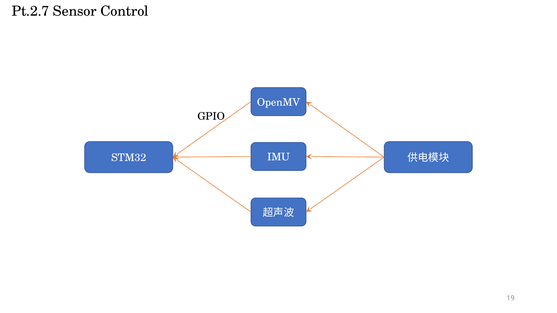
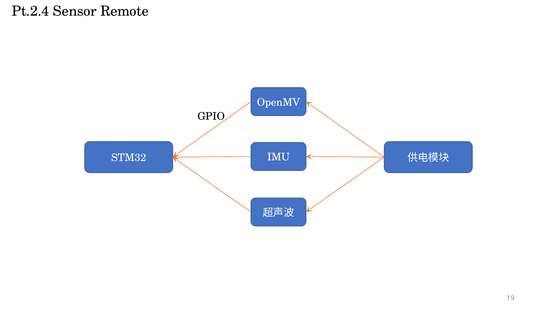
Pt.2.7: Pt.2.7 -> Pt.2.4 (31, 11)
Control: Control -> Remote (125, 11)
